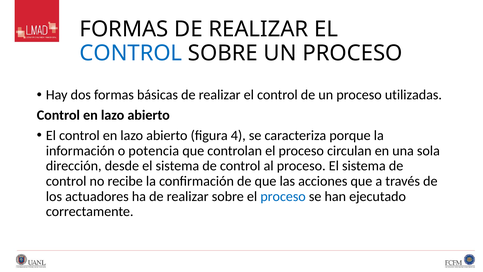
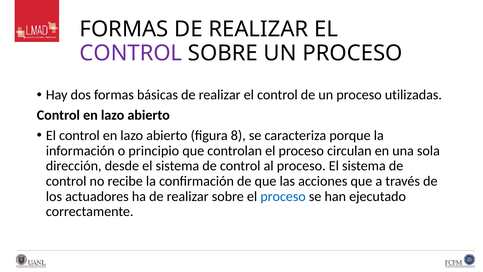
CONTROL colour: blue -> purple (131, 53)
4: 4 -> 8 (238, 135)
potencia: potencia -> principio (154, 151)
